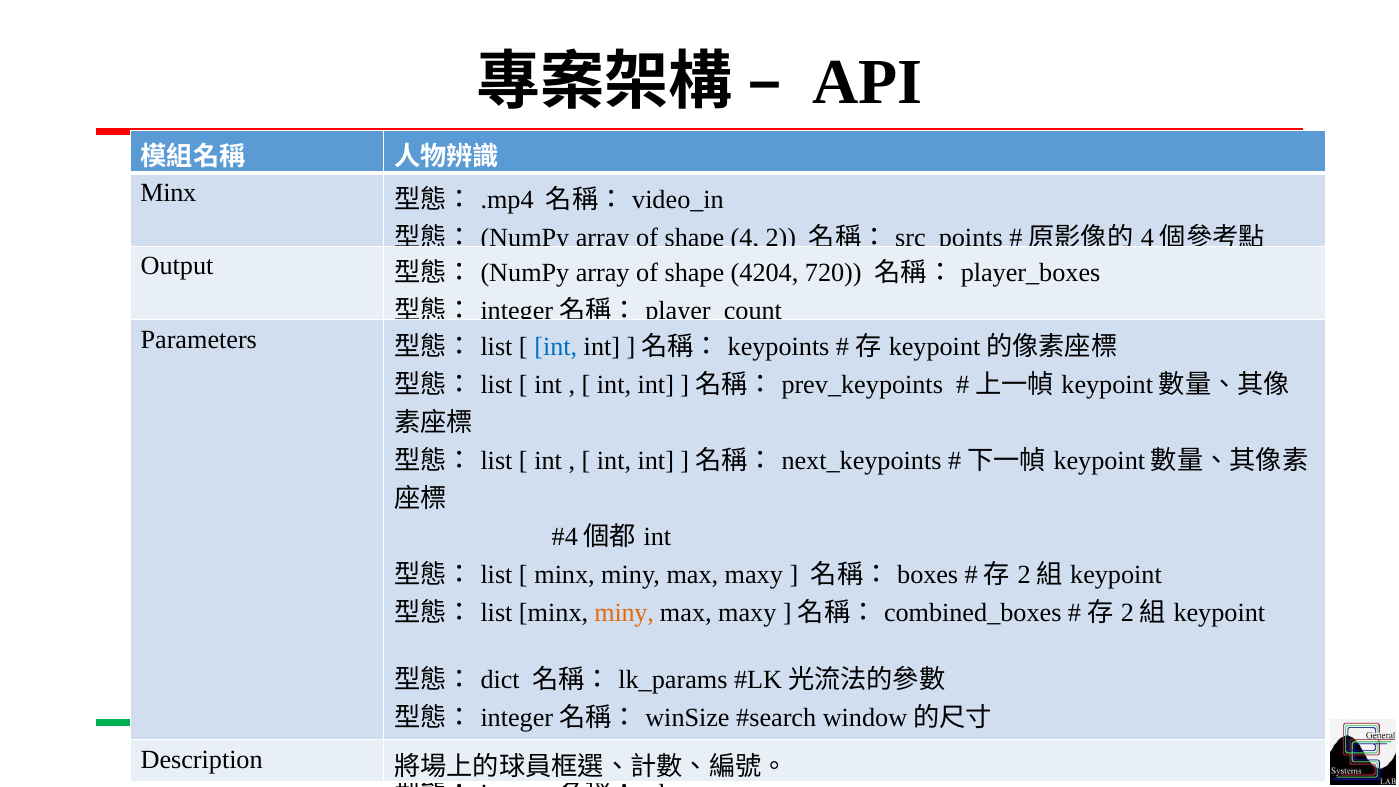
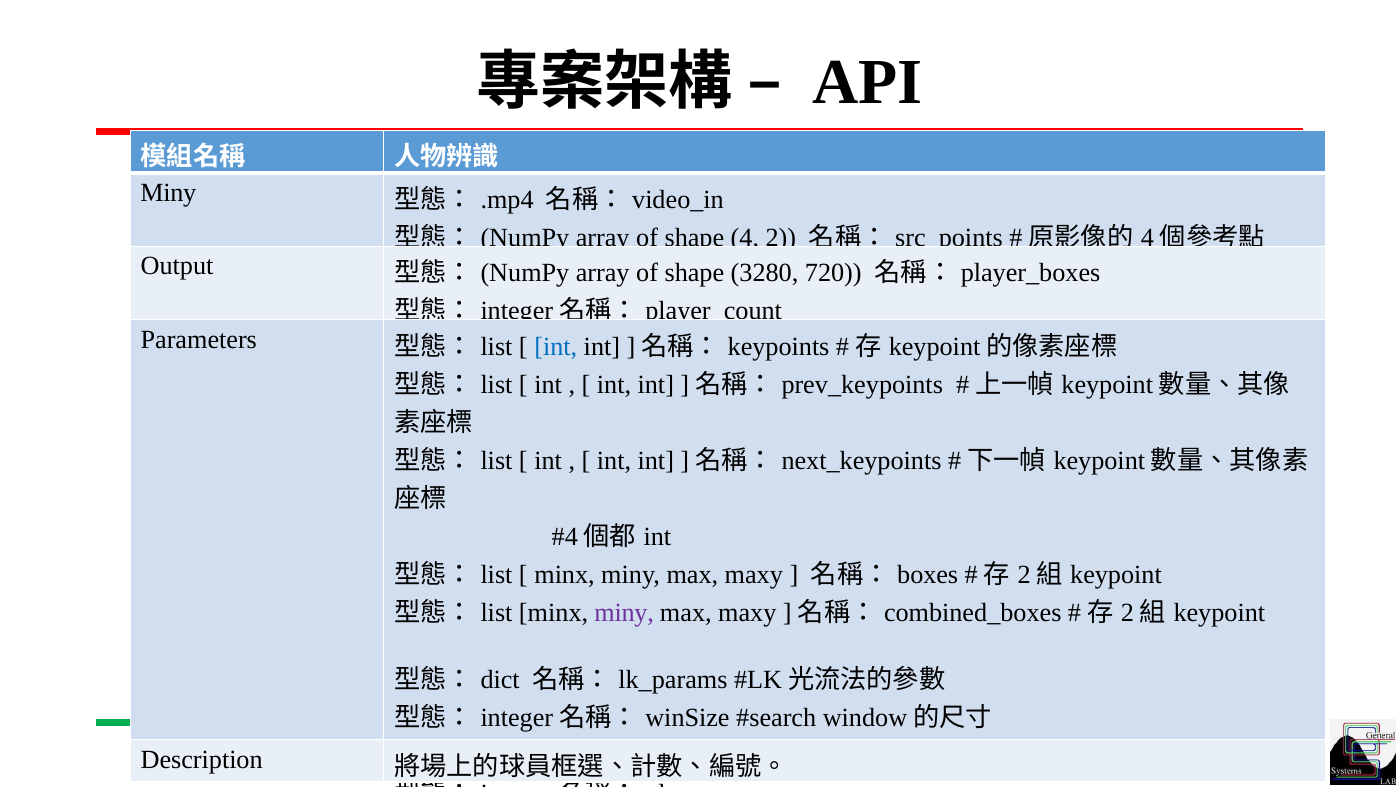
Minx: Minx -> Miny (168, 193)
4204: 4204 -> 3280 (765, 273)
miny colour: orange -> purple (624, 613)
